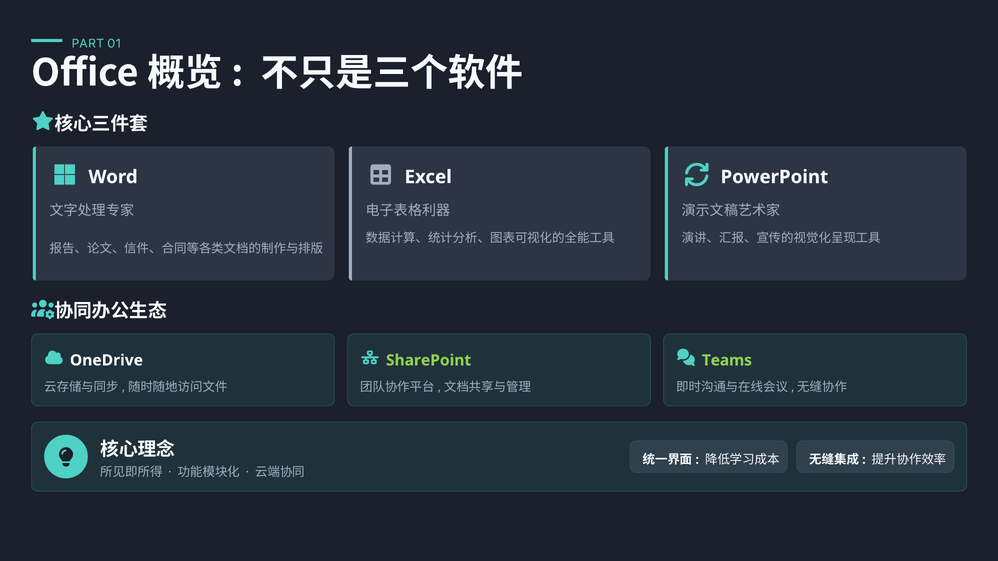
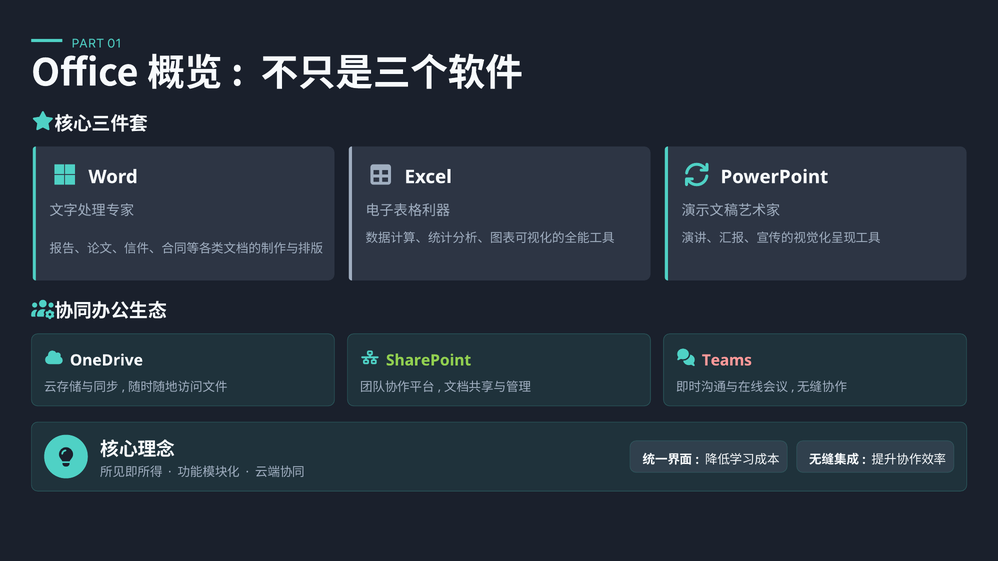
Teams colour: light green -> pink (727, 361)
